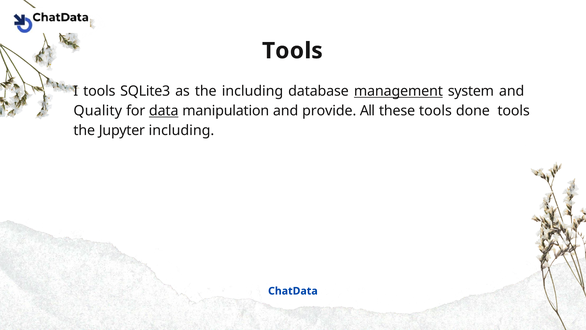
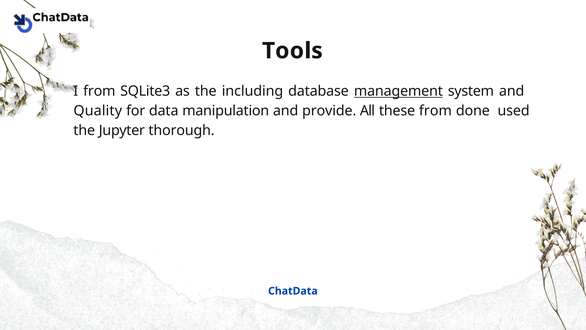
I tools: tools -> from (99, 91)
data underline: present -> none (164, 111)
these tools: tools -> from (435, 111)
done tools: tools -> used (514, 111)
Jupyter including: including -> thorough (182, 130)
